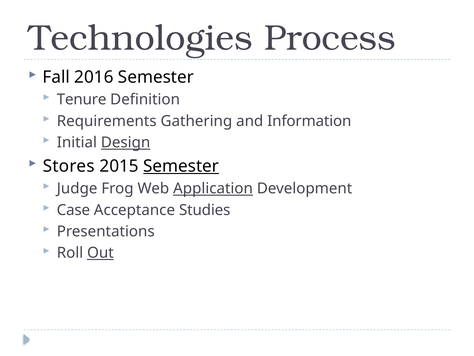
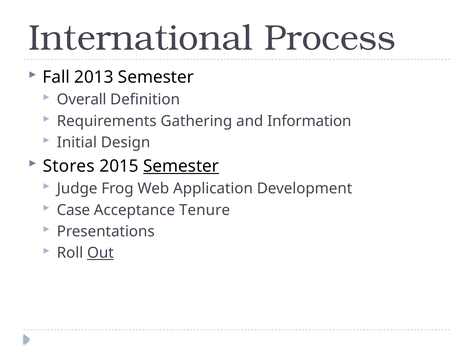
Technologies: Technologies -> International (141, 38)
2016: 2016 -> 2013 (94, 77)
Tenure: Tenure -> Overall (82, 99)
Design underline: present -> none (126, 142)
Application underline: present -> none (213, 188)
Studies: Studies -> Tenure (205, 210)
